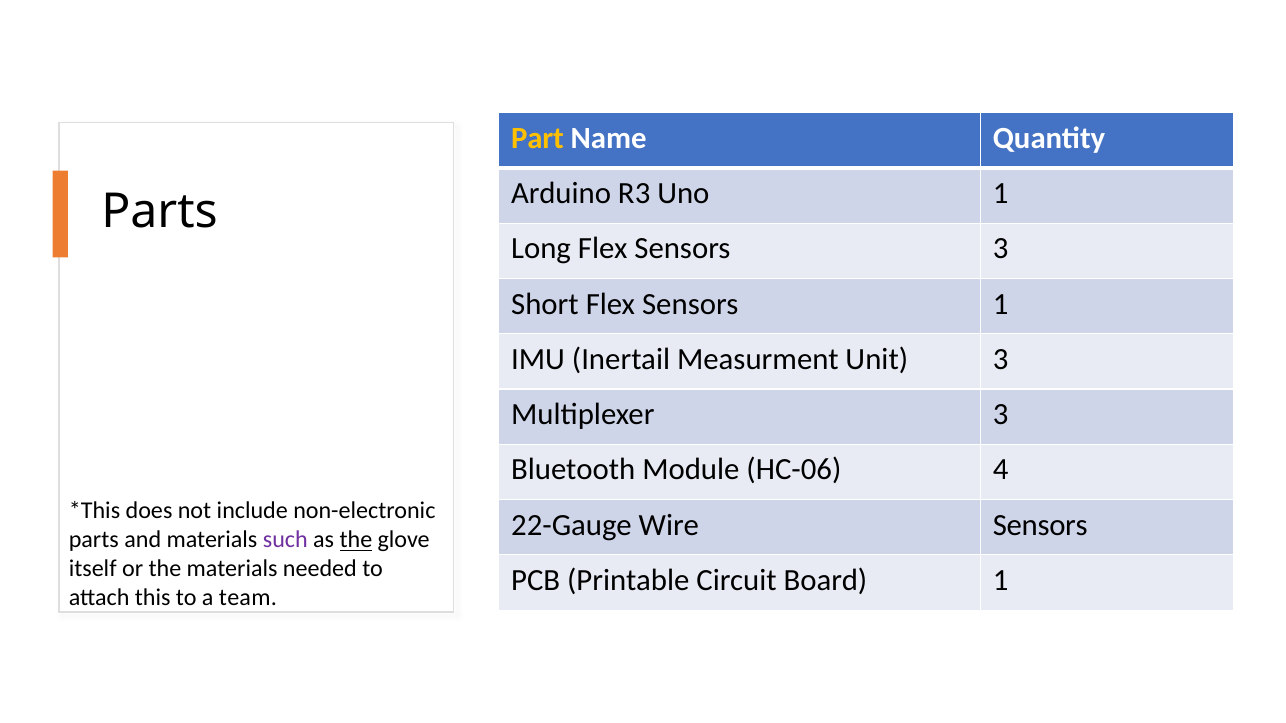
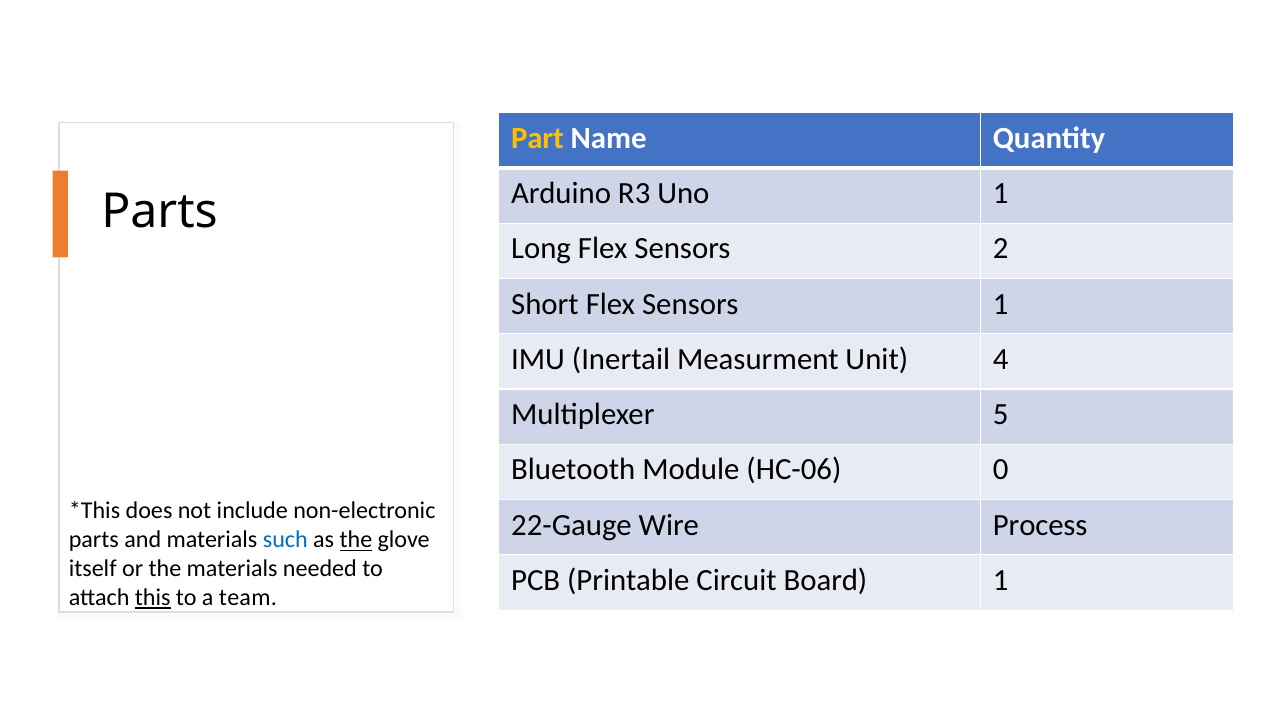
Sensors 3: 3 -> 2 (1001, 249)
Unit 3: 3 -> 4 (1001, 359)
Multiplexer 3: 3 -> 5 (1001, 415)
4: 4 -> 0 (1001, 470)
Wire Sensors: Sensors -> Process (1040, 525)
such colour: purple -> blue (285, 540)
this underline: none -> present (153, 598)
